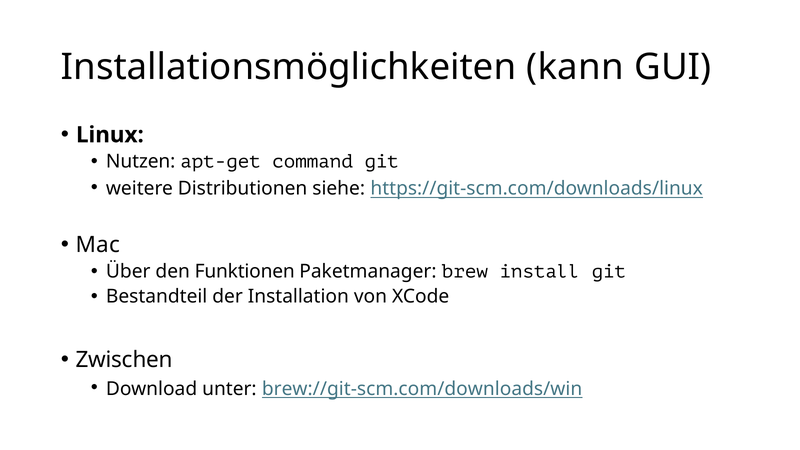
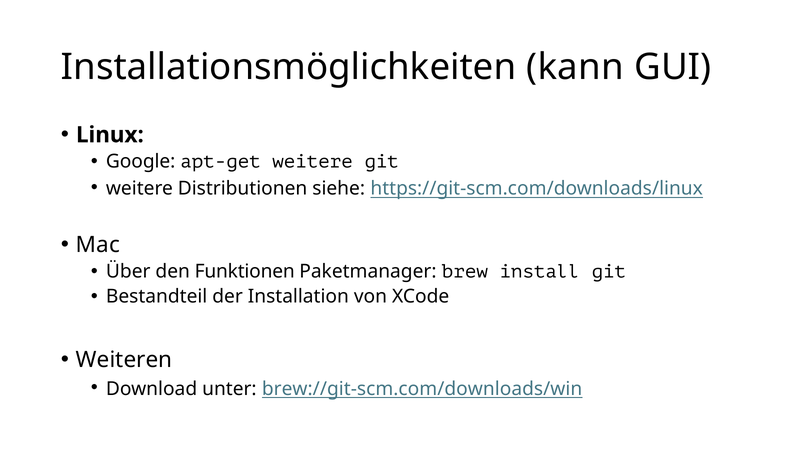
Nutzen: Nutzen -> Google (141, 162)
apt-get command: command -> weitere (313, 162)
Zwischen: Zwischen -> Weiteren (124, 360)
